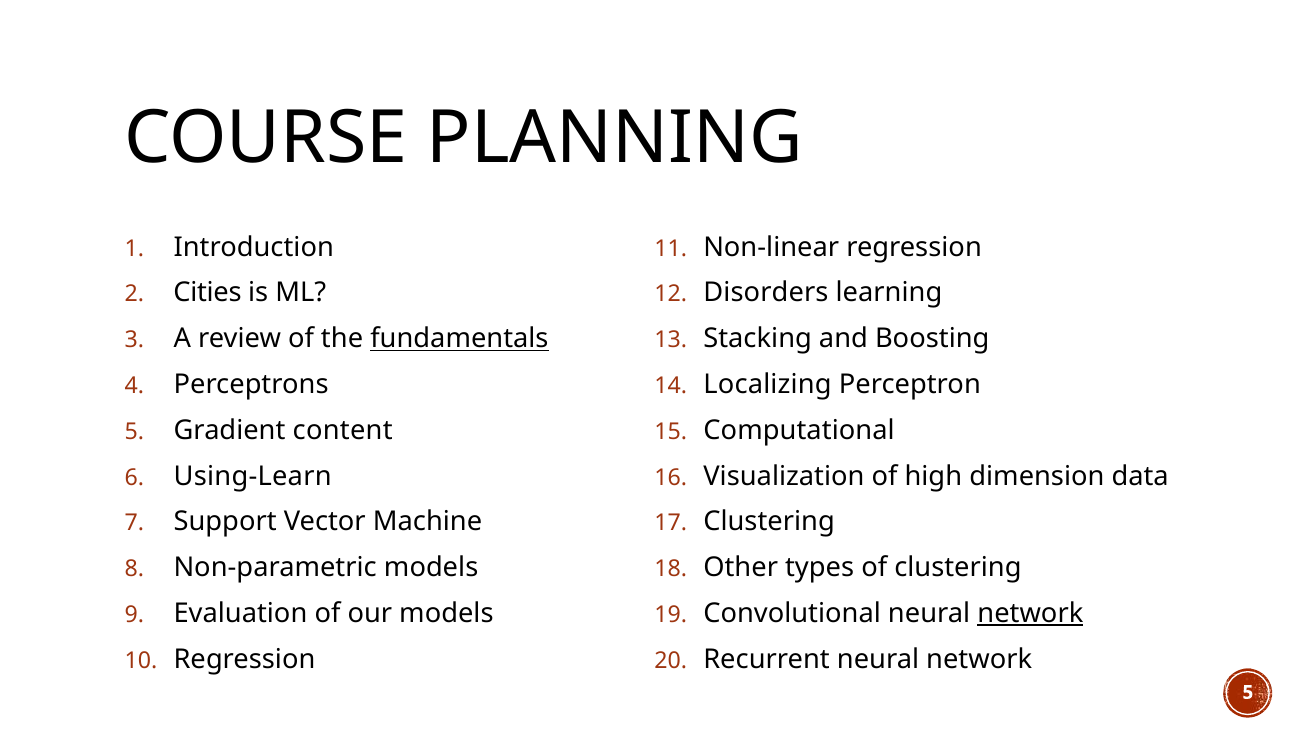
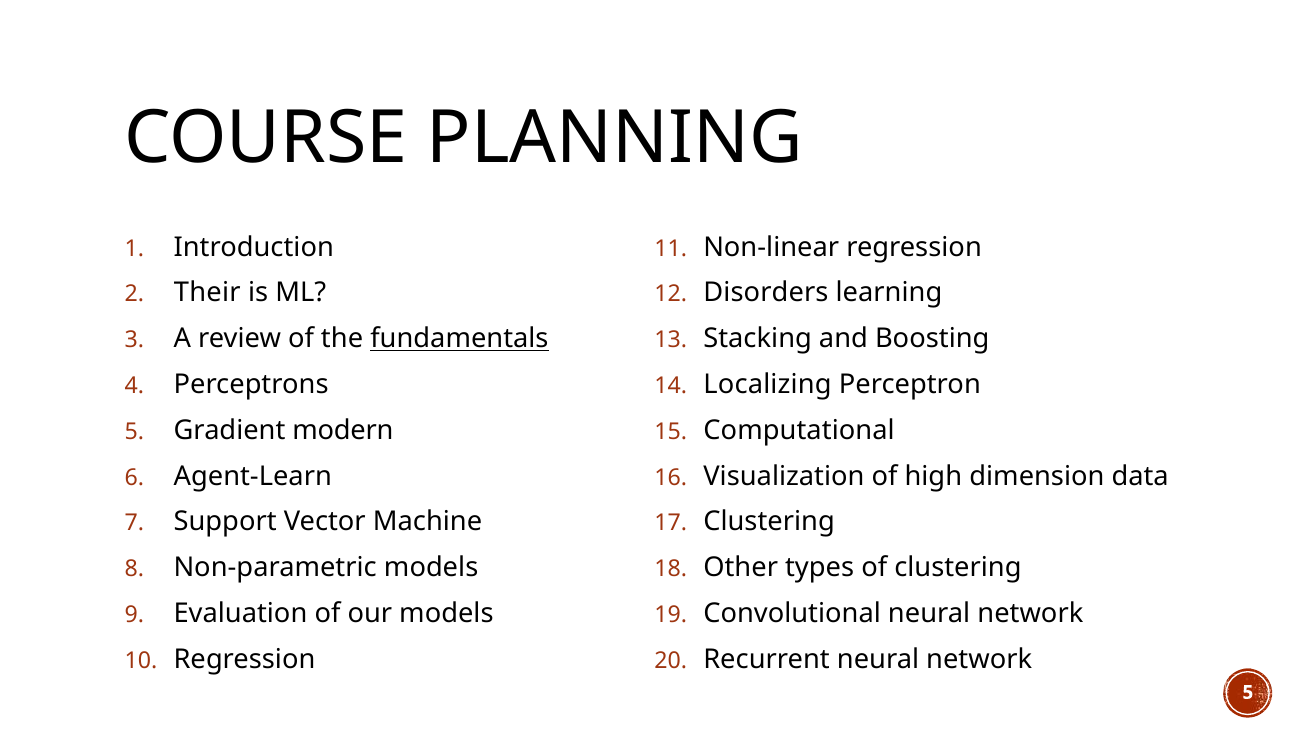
Cities: Cities -> Their (207, 293)
content: content -> modern (343, 430)
Using-Learn: Using-Learn -> Agent-Learn (253, 476)
network underline: present -> none (1030, 613)
